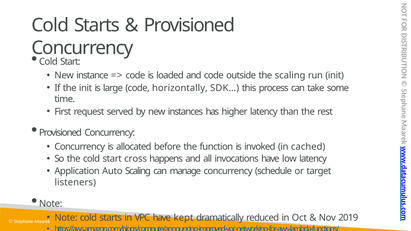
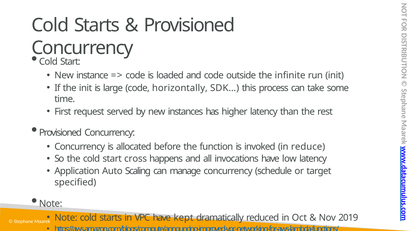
the scaling: scaling -> infinite (290, 76)
cached: cached -> reduce (308, 147)
listeners: listeners -> specified (75, 183)
